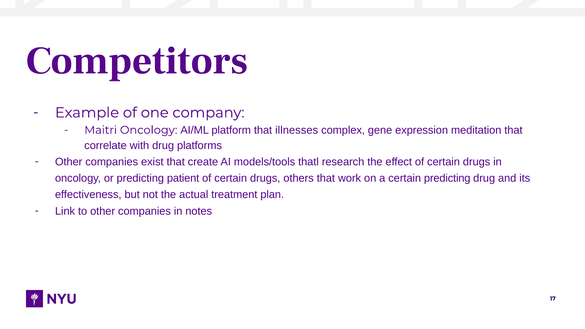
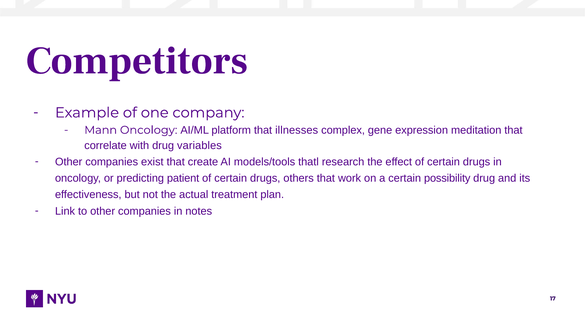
Maitri: Maitri -> Mann (101, 130)
platforms: platforms -> variables (199, 145)
certain predicting: predicting -> possibility (447, 178)
